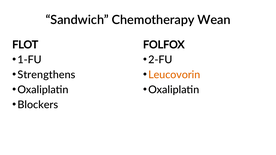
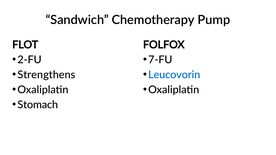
Wean: Wean -> Pump (214, 20)
1-FU: 1-FU -> 2-FU (30, 60)
2-FU: 2-FU -> 7-FU (160, 60)
Leucovorin colour: orange -> blue (174, 75)
Blockers: Blockers -> Stomach (38, 105)
